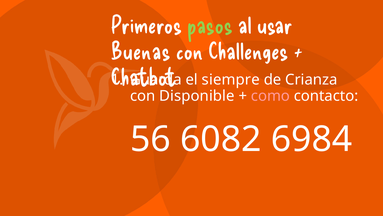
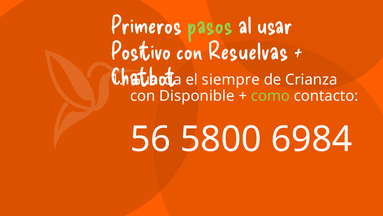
Buenas: Buenas -> Positivo (141, 52)
Challenges: Challenges -> Resuelvas (248, 52)
como colour: pink -> light green (270, 96)
6082: 6082 -> 5800 (221, 139)
